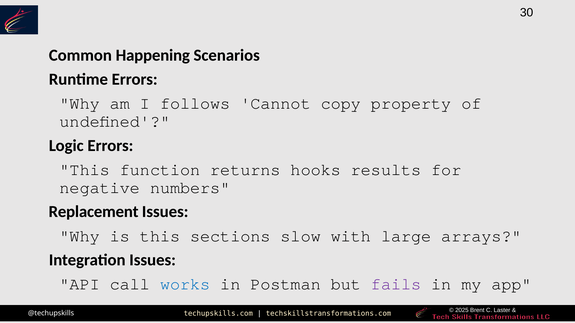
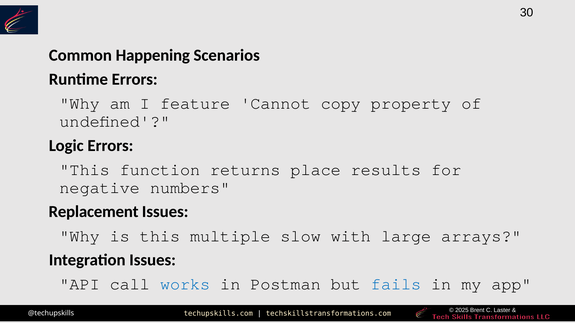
follows: follows -> feature (195, 103)
hooks: hooks -> place (316, 170)
sections: sections -> multiple (230, 236)
fails colour: purple -> blue (396, 284)
